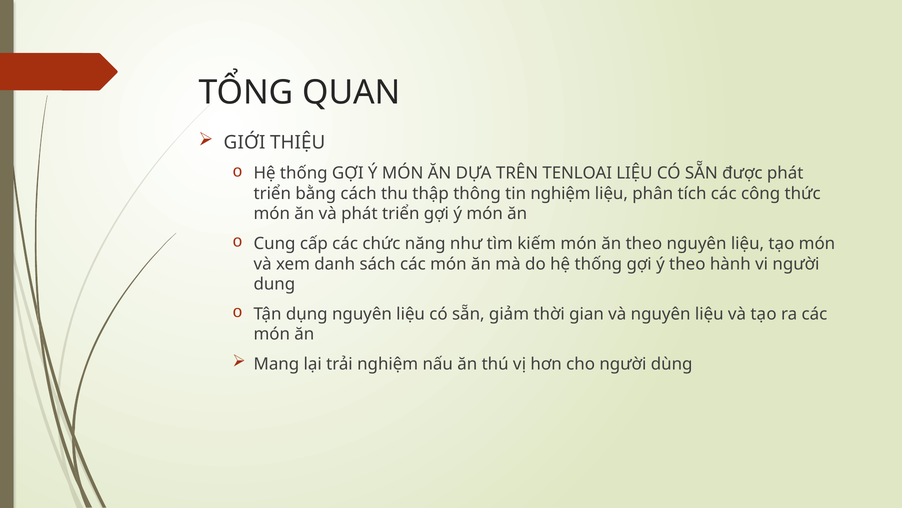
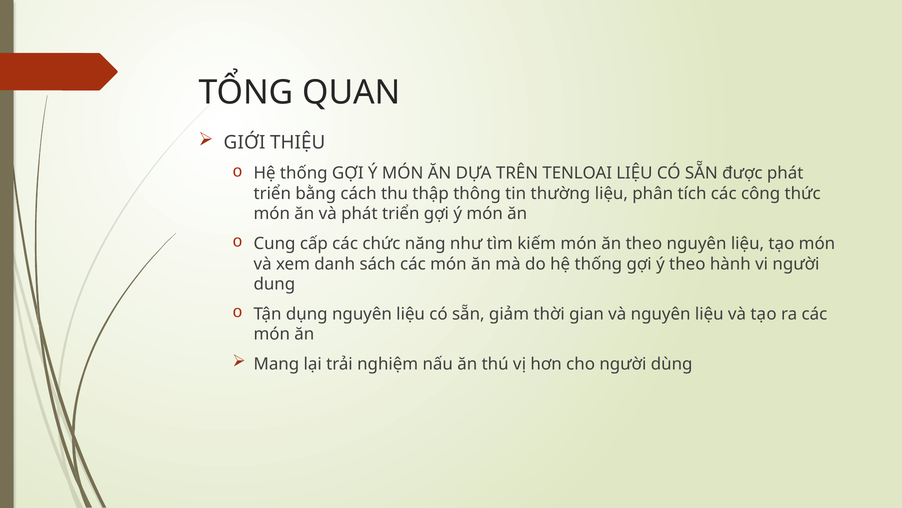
tin nghiệm: nghiệm -> thường (560, 193)
